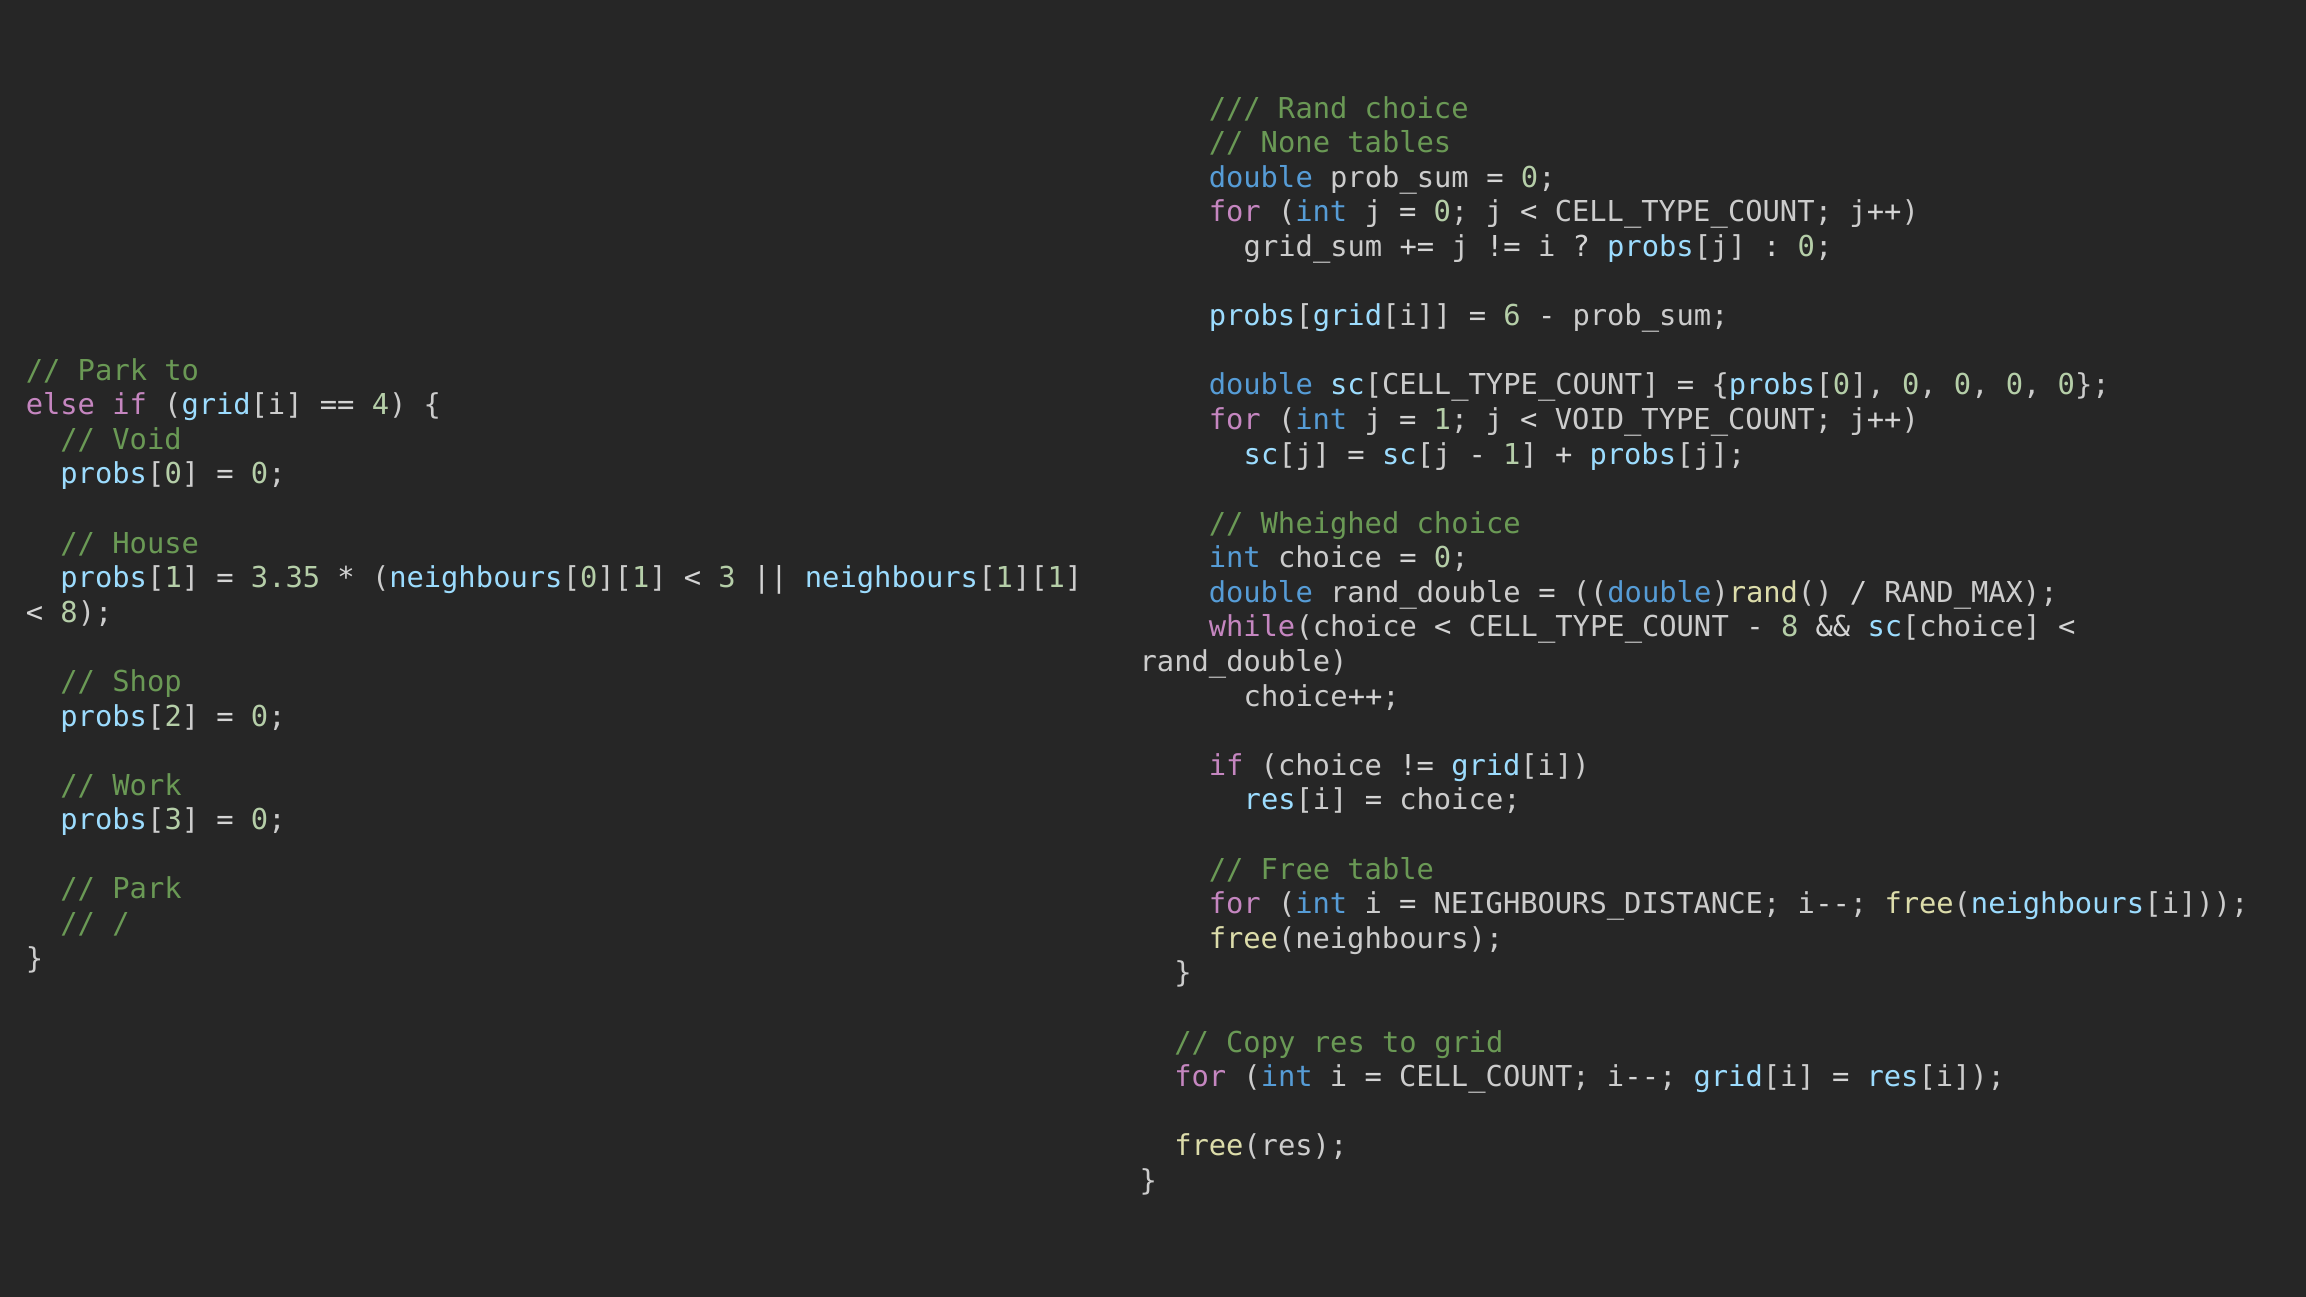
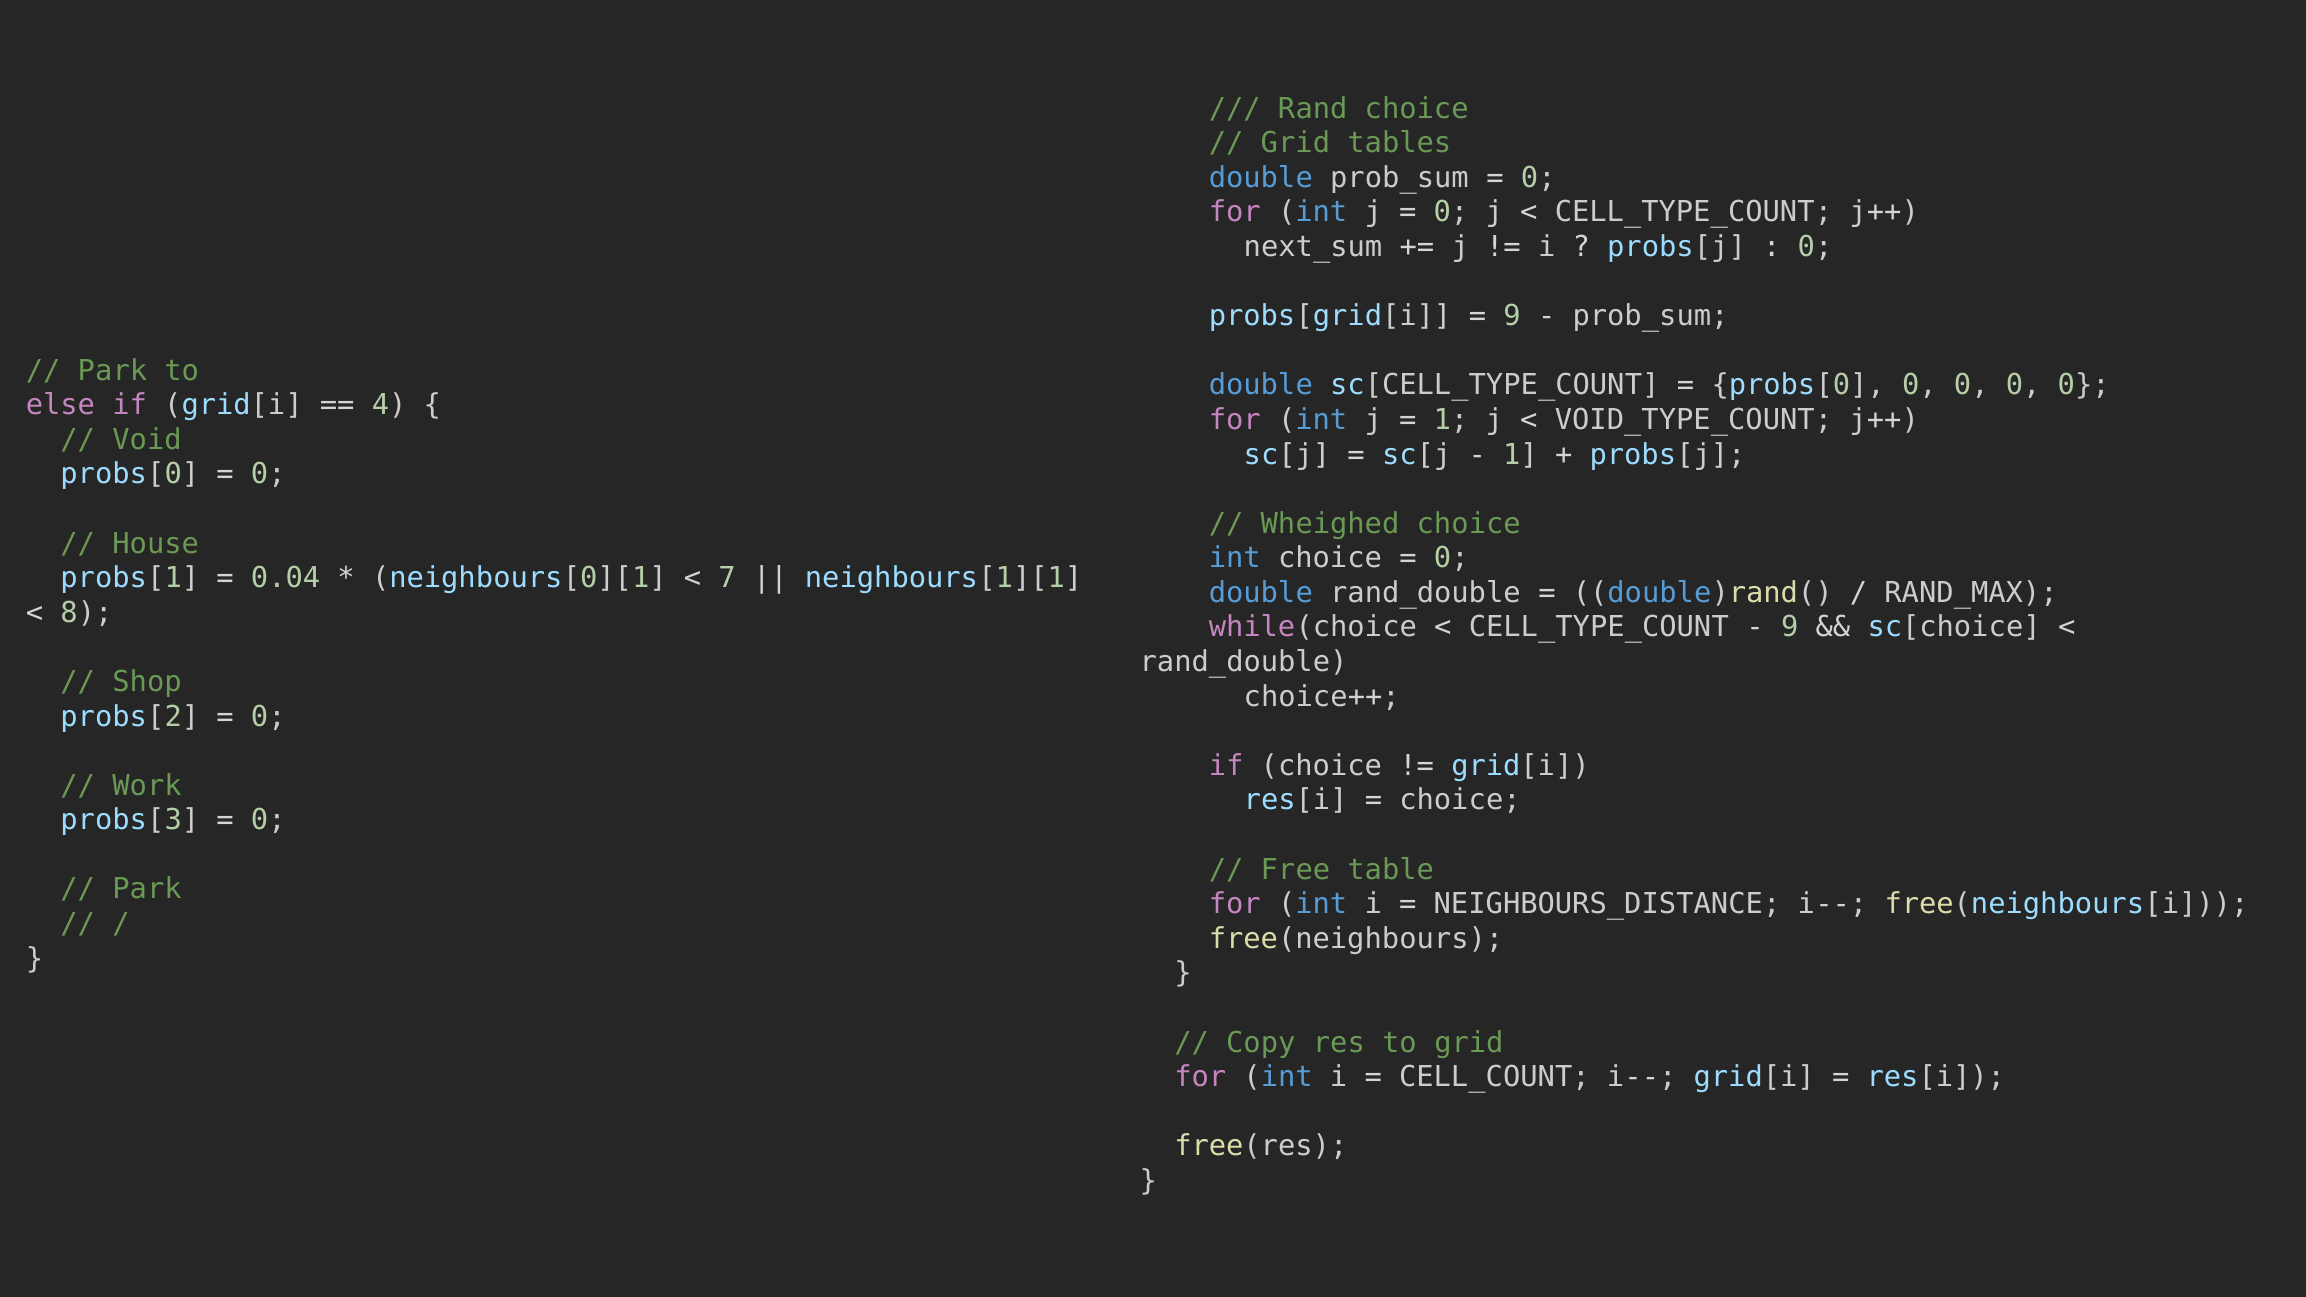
None: None -> Grid (1295, 143)
grid_sum: grid_sum -> next_sum (1313, 247)
6: 6 -> 9 (1512, 316)
3.35: 3.35 -> 0.04 (286, 578)
3: 3 -> 7 (727, 578)
8: 8 -> 9 (1790, 628)
